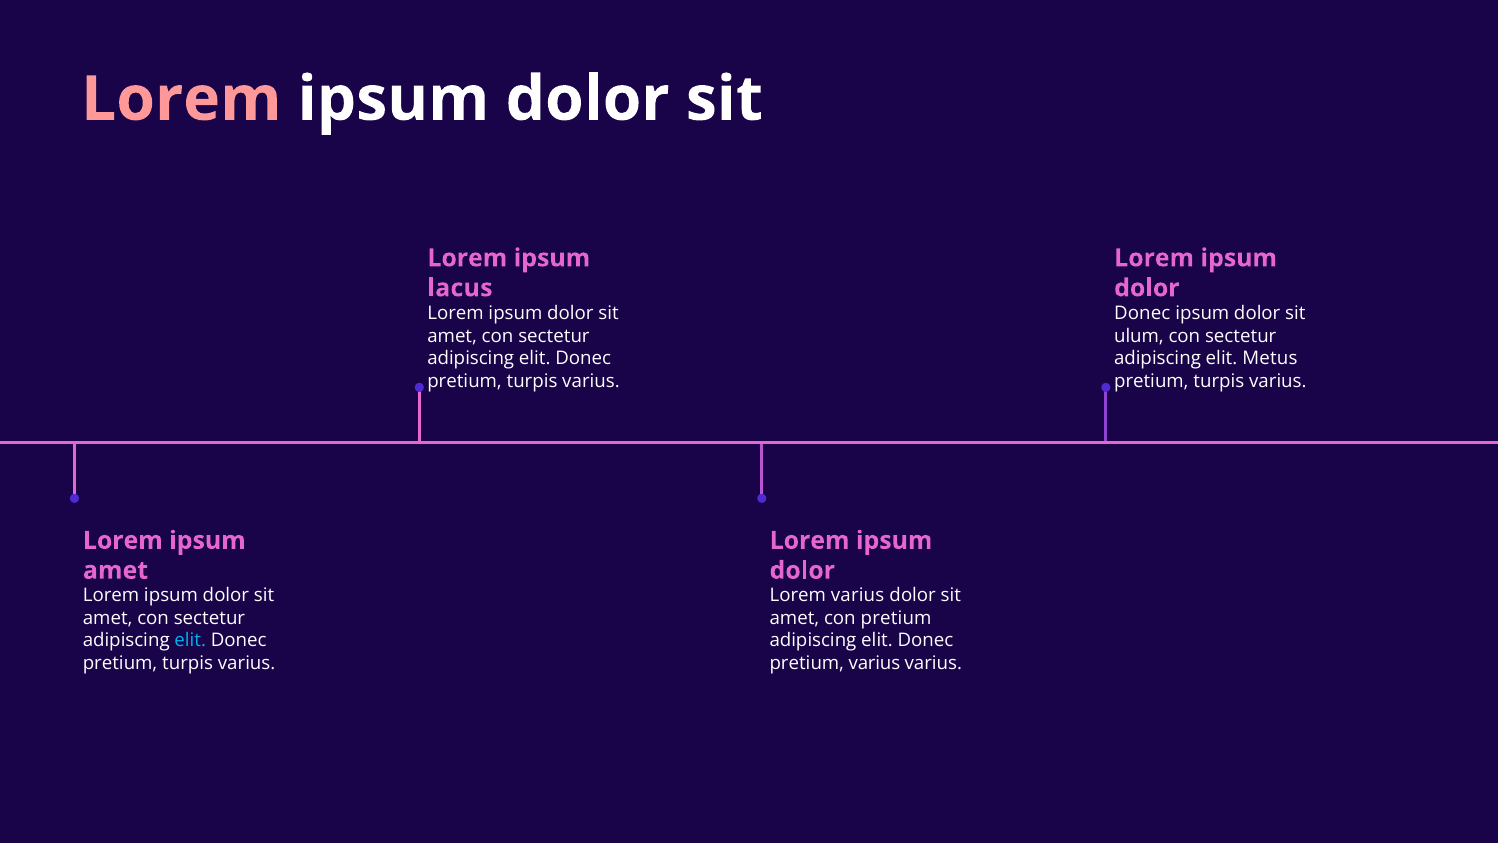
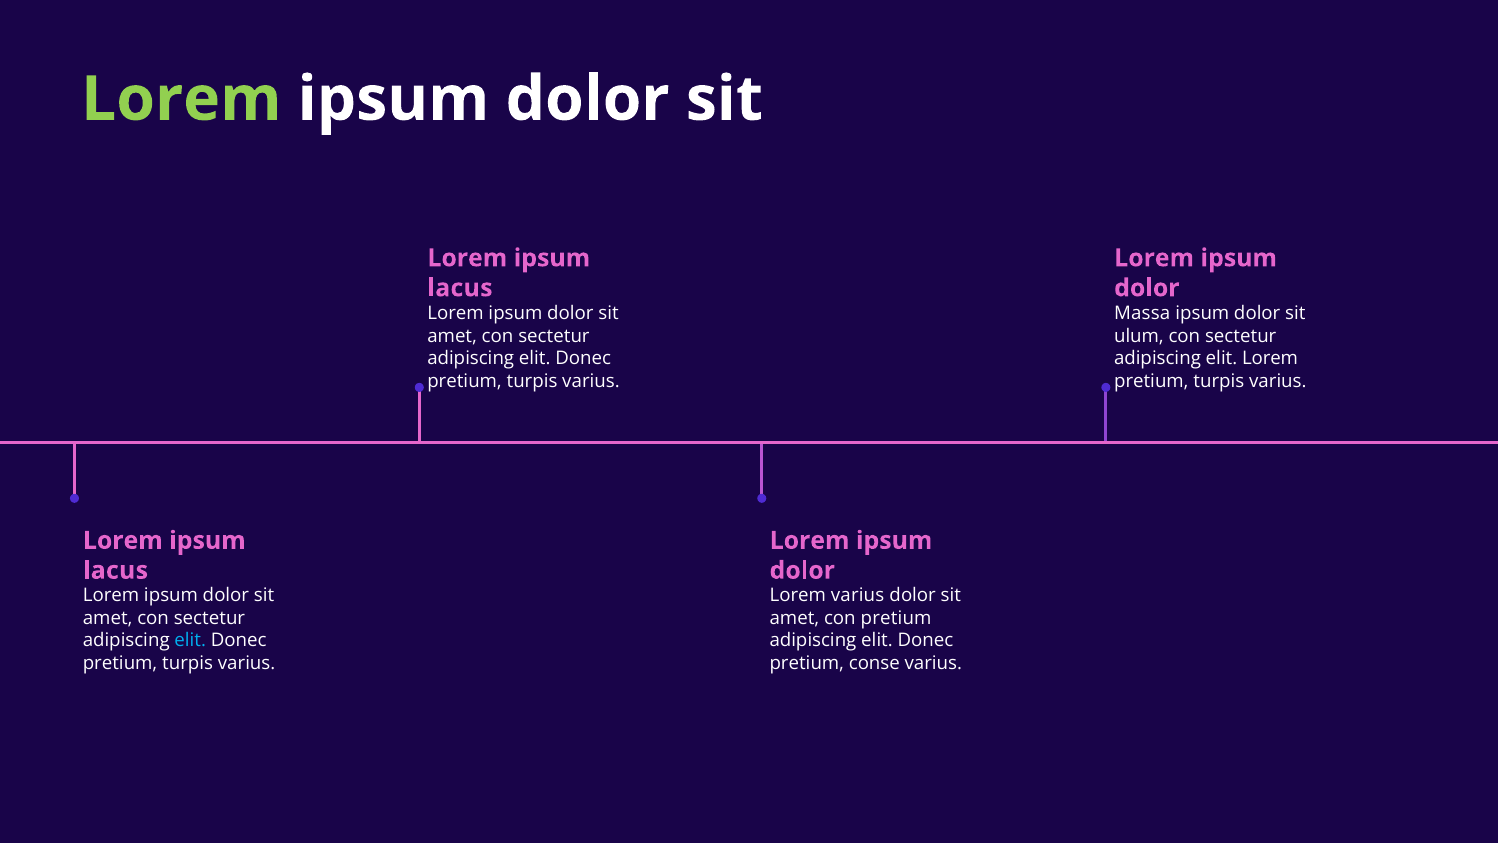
Lorem colour: pink -> light green (181, 99)
Donec: Donec -> Massa (1142, 313)
elit Metus: Metus -> Lorem (1270, 358)
amet: amet -> lacus (115, 570)
pretium varius: varius -> conse (874, 663)
